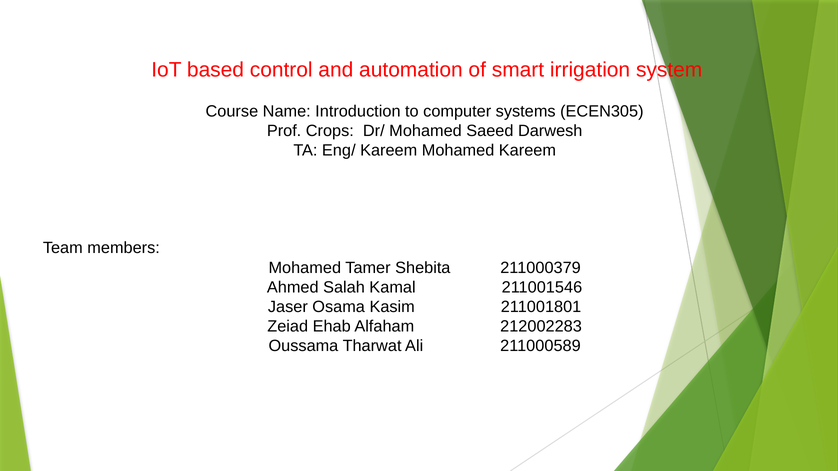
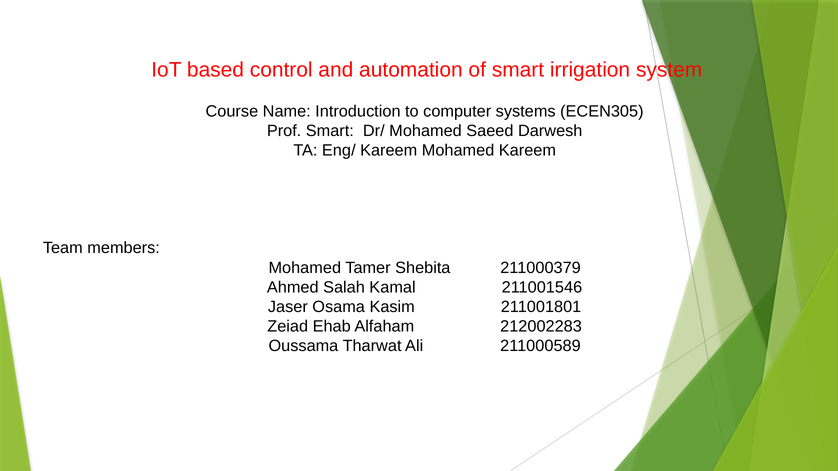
Prof Crops: Crops -> Smart (330, 131)
